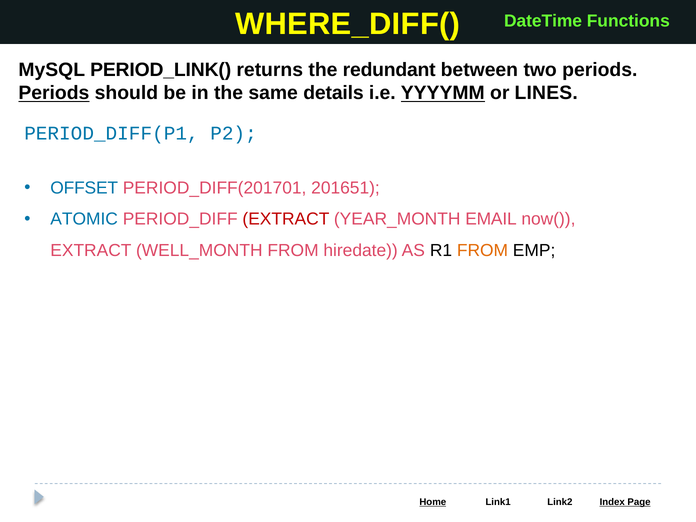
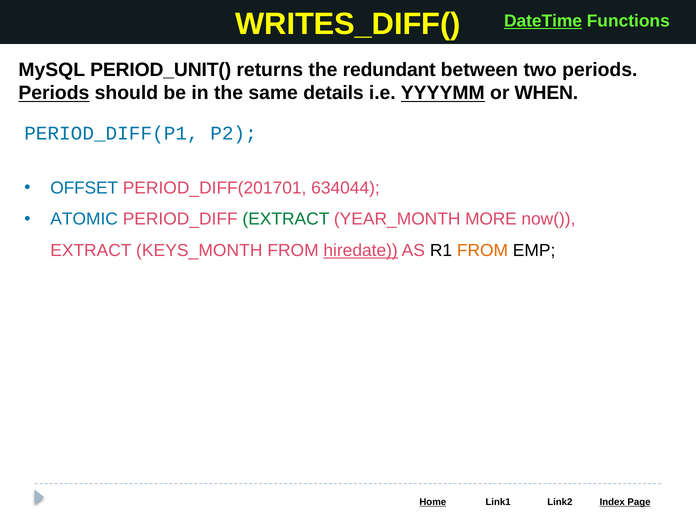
WHERE_DIFF(: WHERE_DIFF( -> WRITES_DIFF( (348, 24)
DateTime underline: none -> present (543, 21)
PERIOD_LINK(: PERIOD_LINK( -> PERIOD_UNIT( (161, 70)
LINES: LINES -> WHEN (546, 93)
201651: 201651 -> 634044 (346, 188)
EXTRACT colour: red -> green (286, 219)
EMAIL: EMAIL -> MORE (491, 219)
WELL_MONTH: WELL_MONTH -> KEYS_MONTH (199, 251)
hiredate underline: none -> present (361, 251)
